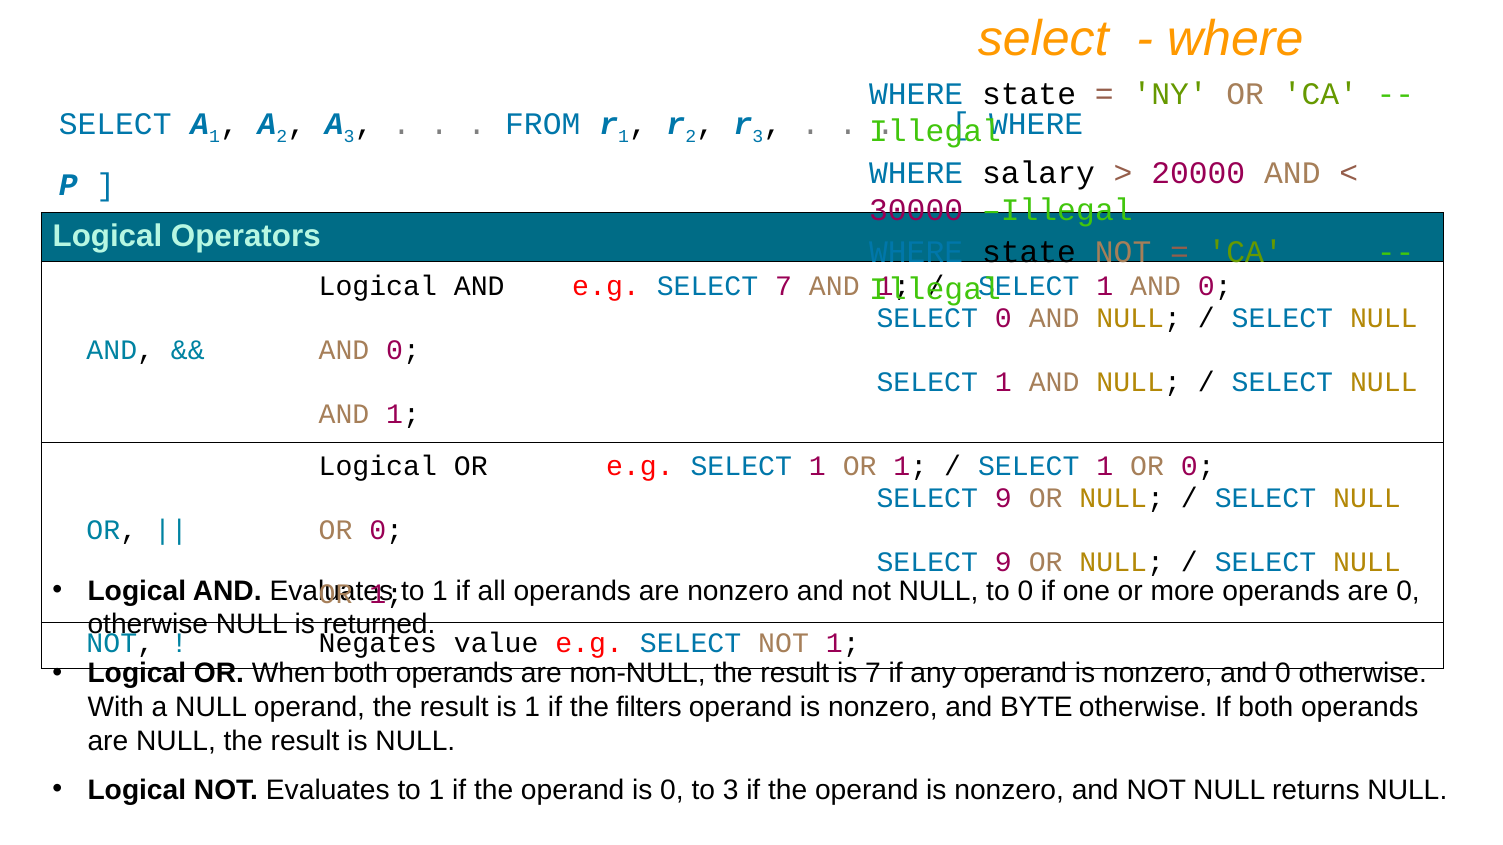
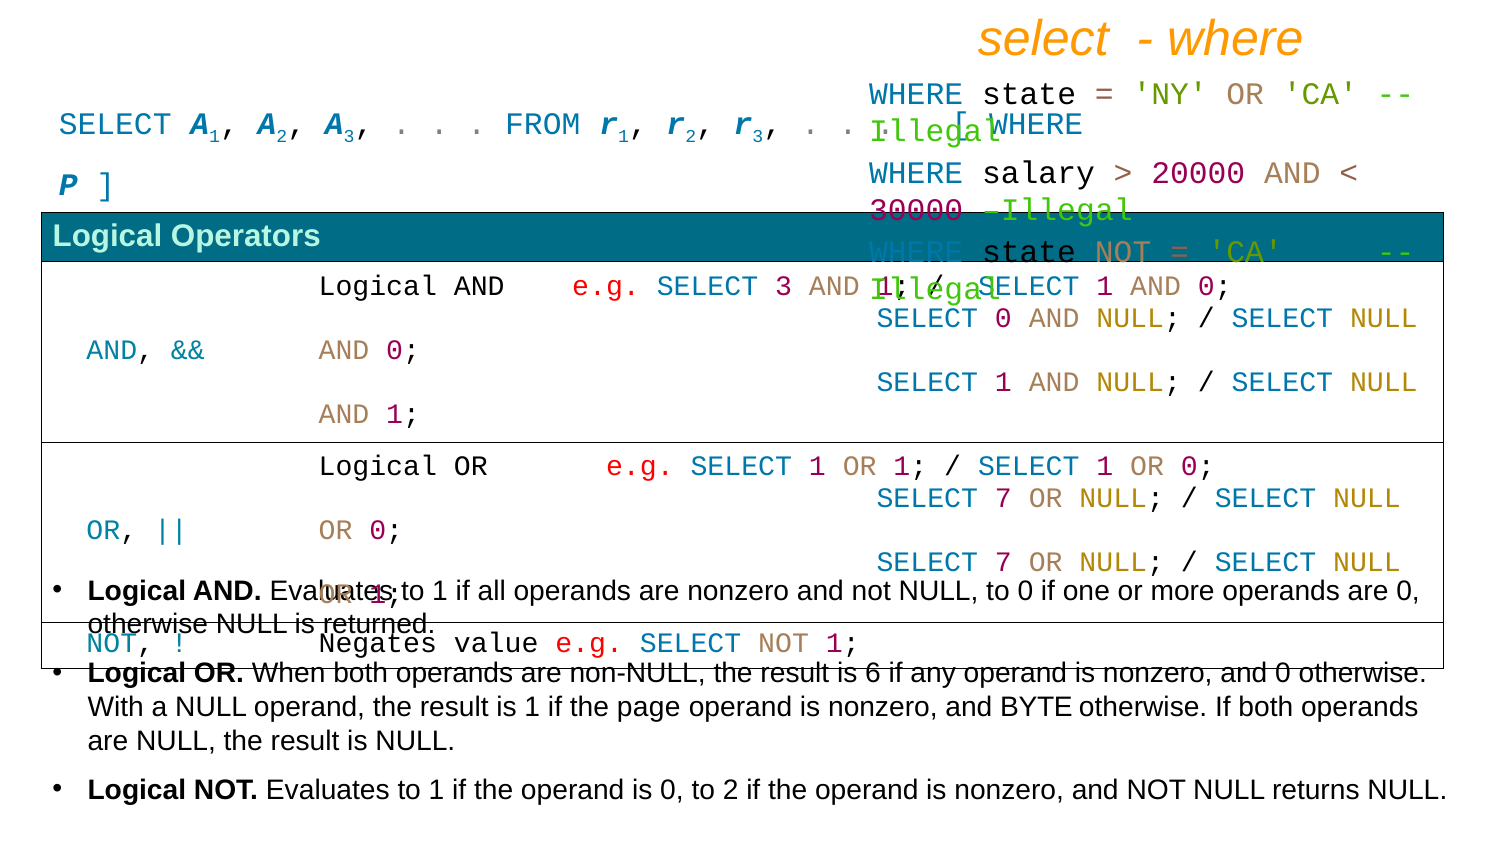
SELECT 7: 7 -> 3 (784, 286)
9: 9 -> 7 (1003, 499)
9: 9 -> 7 (1003, 563)
is 7: 7 -> 6 (873, 674)
filters: filters -> page (649, 708)
to 3: 3 -> 2 (731, 790)
